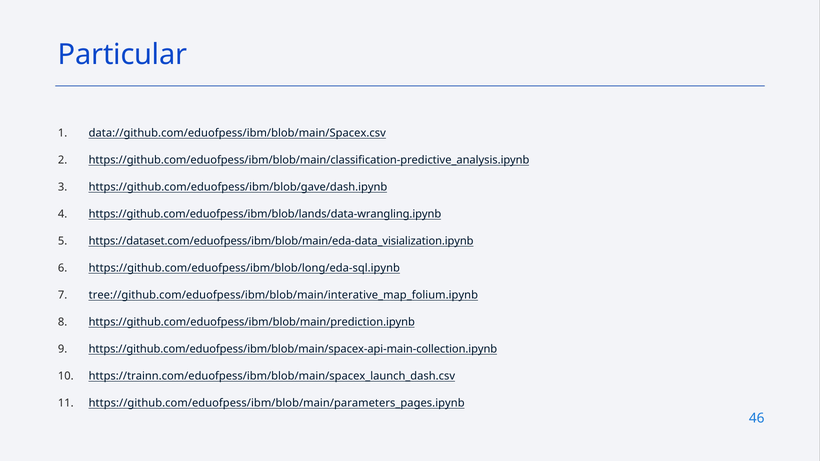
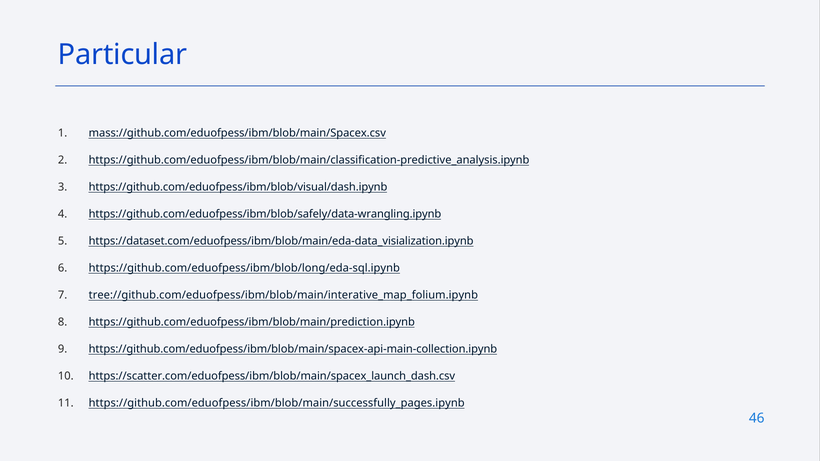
data://github.com/eduofpess/ibm/blob/main/Spacex.csv: data://github.com/eduofpess/ibm/blob/main/Spacex.csv -> mass://github.com/eduofpess/ibm/blob/main/Spacex.csv (237, 133)
https://github.com/eduofpess/ibm/blob/gave/dash.ipynb: https://github.com/eduofpess/ibm/blob/gave/dash.ipynb -> https://github.com/eduofpess/ibm/blob/visual/dash.ipynb (238, 187)
https://github.com/eduofpess/ibm/blob/lands/data-wrangling.ipynb: https://github.com/eduofpess/ibm/blob/lands/data-wrangling.ipynb -> https://github.com/eduofpess/ibm/blob/safely/data-wrangling.ipynb (265, 214)
https://trainn.com/eduofpess/ibm/blob/main/spacex_launch_dash.csv: https://trainn.com/eduofpess/ibm/blob/main/spacex_launch_dash.csv -> https://scatter.com/eduofpess/ibm/blob/main/spacex_launch_dash.csv (272, 376)
https://github.com/eduofpess/ibm/blob/main/parameters_pages.ipynb: https://github.com/eduofpess/ibm/blob/main/parameters_pages.ipynb -> https://github.com/eduofpess/ibm/blob/main/successfully_pages.ipynb (277, 404)
